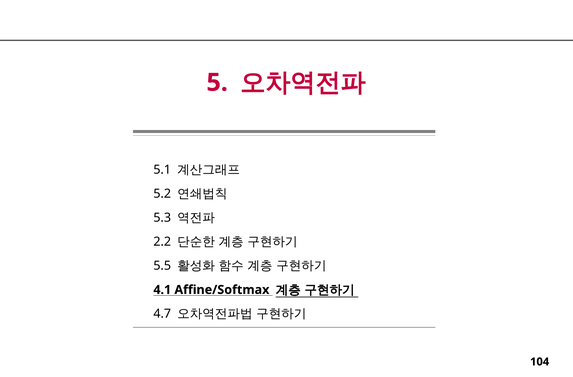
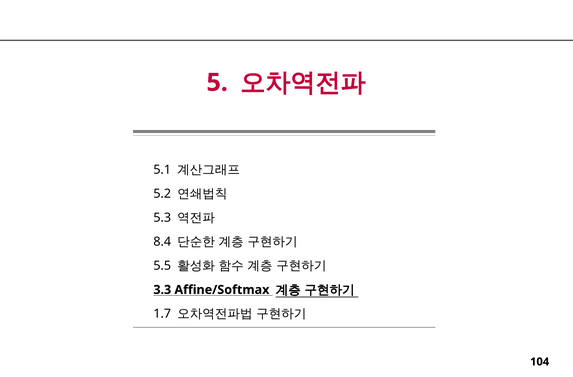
2.2: 2.2 -> 8.4 (162, 241)
4.1: 4.1 -> 3.3 (162, 289)
4.7: 4.7 -> 1.7 (162, 313)
